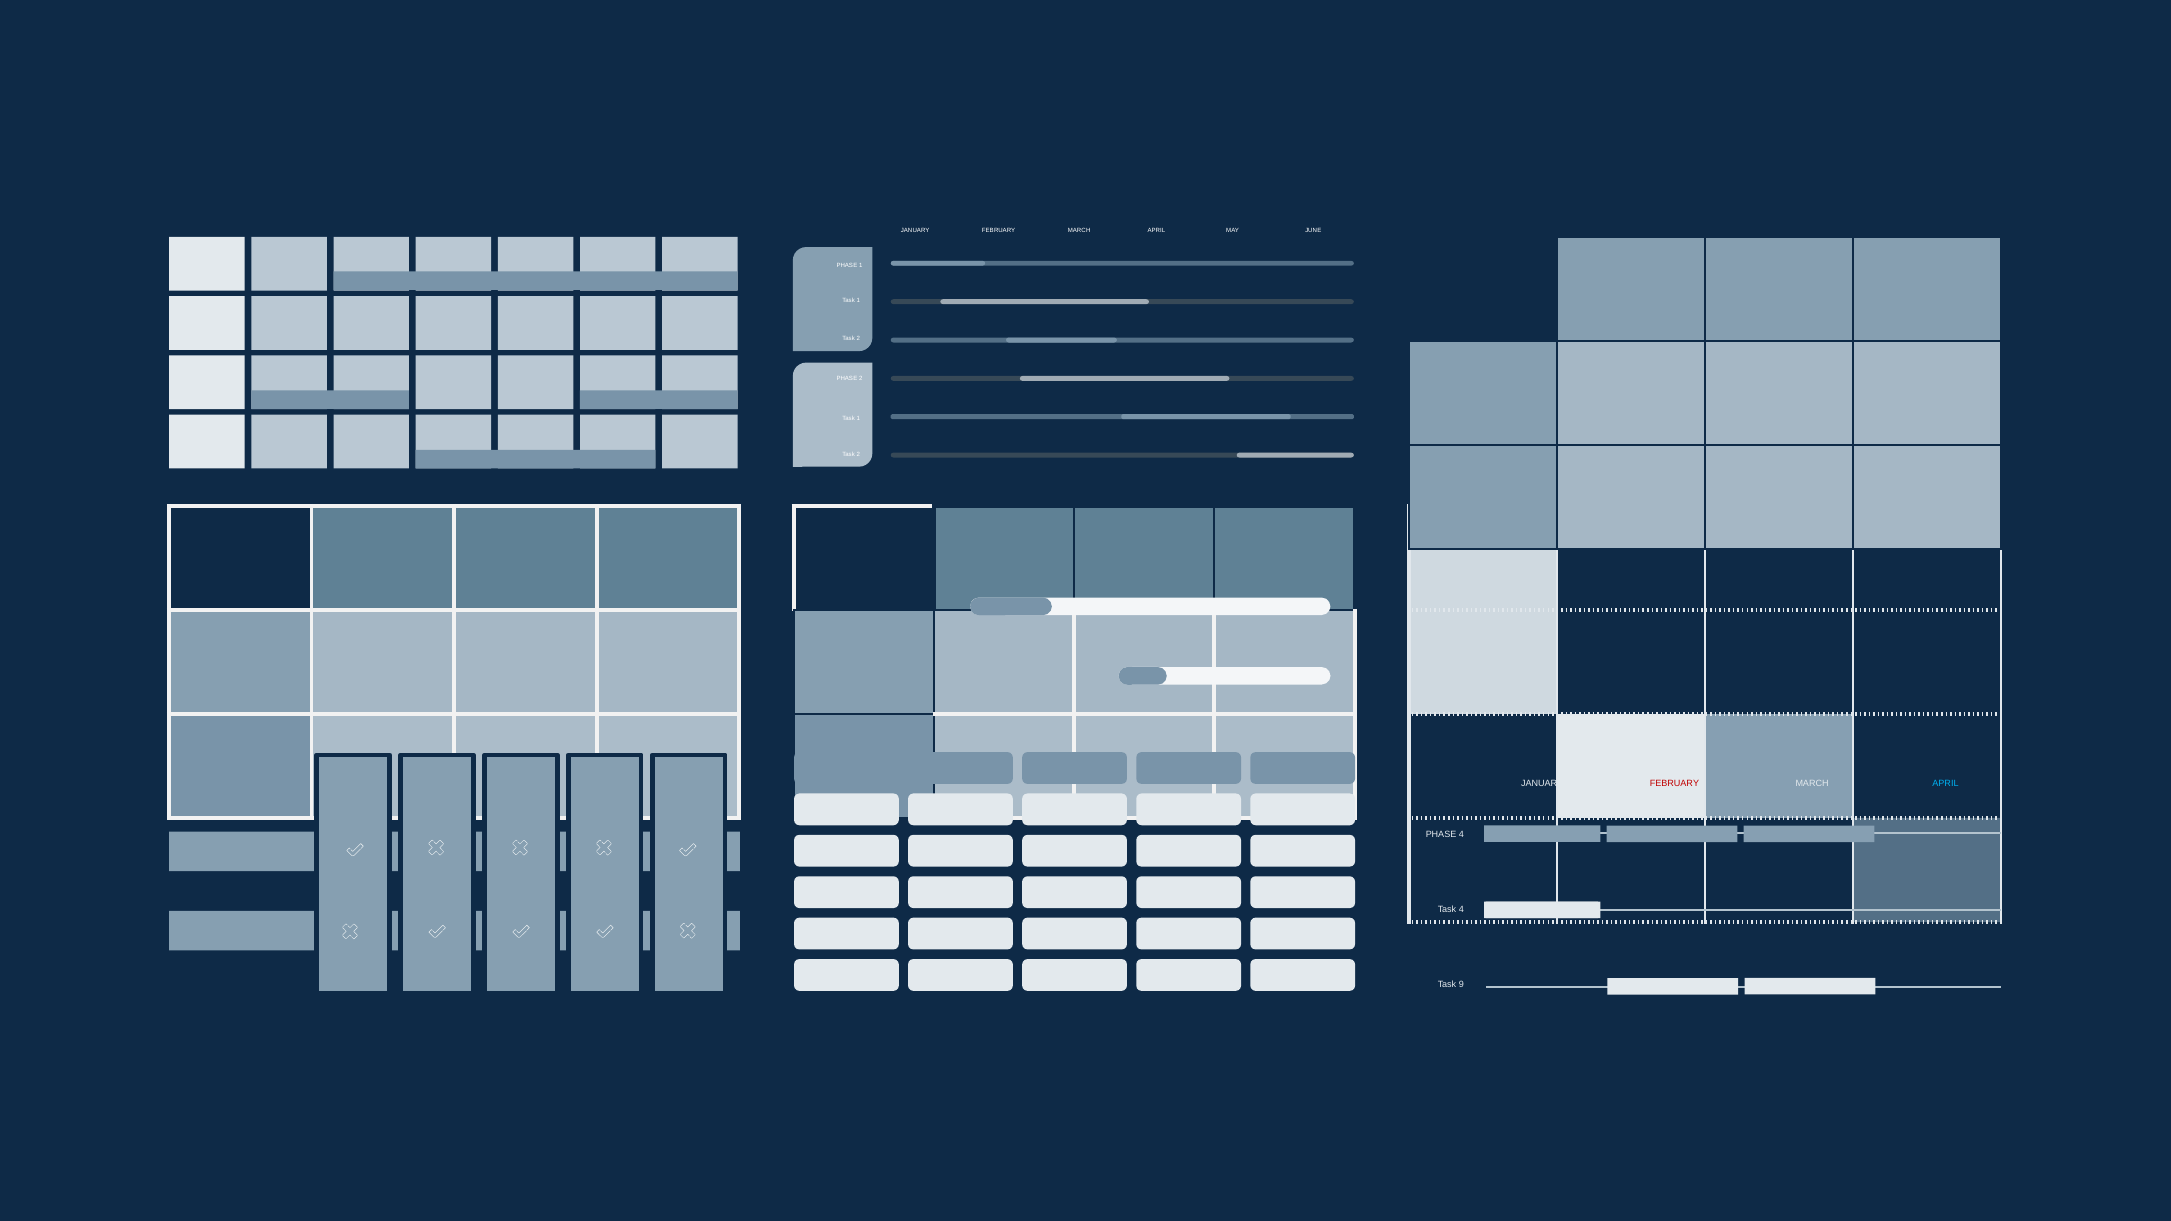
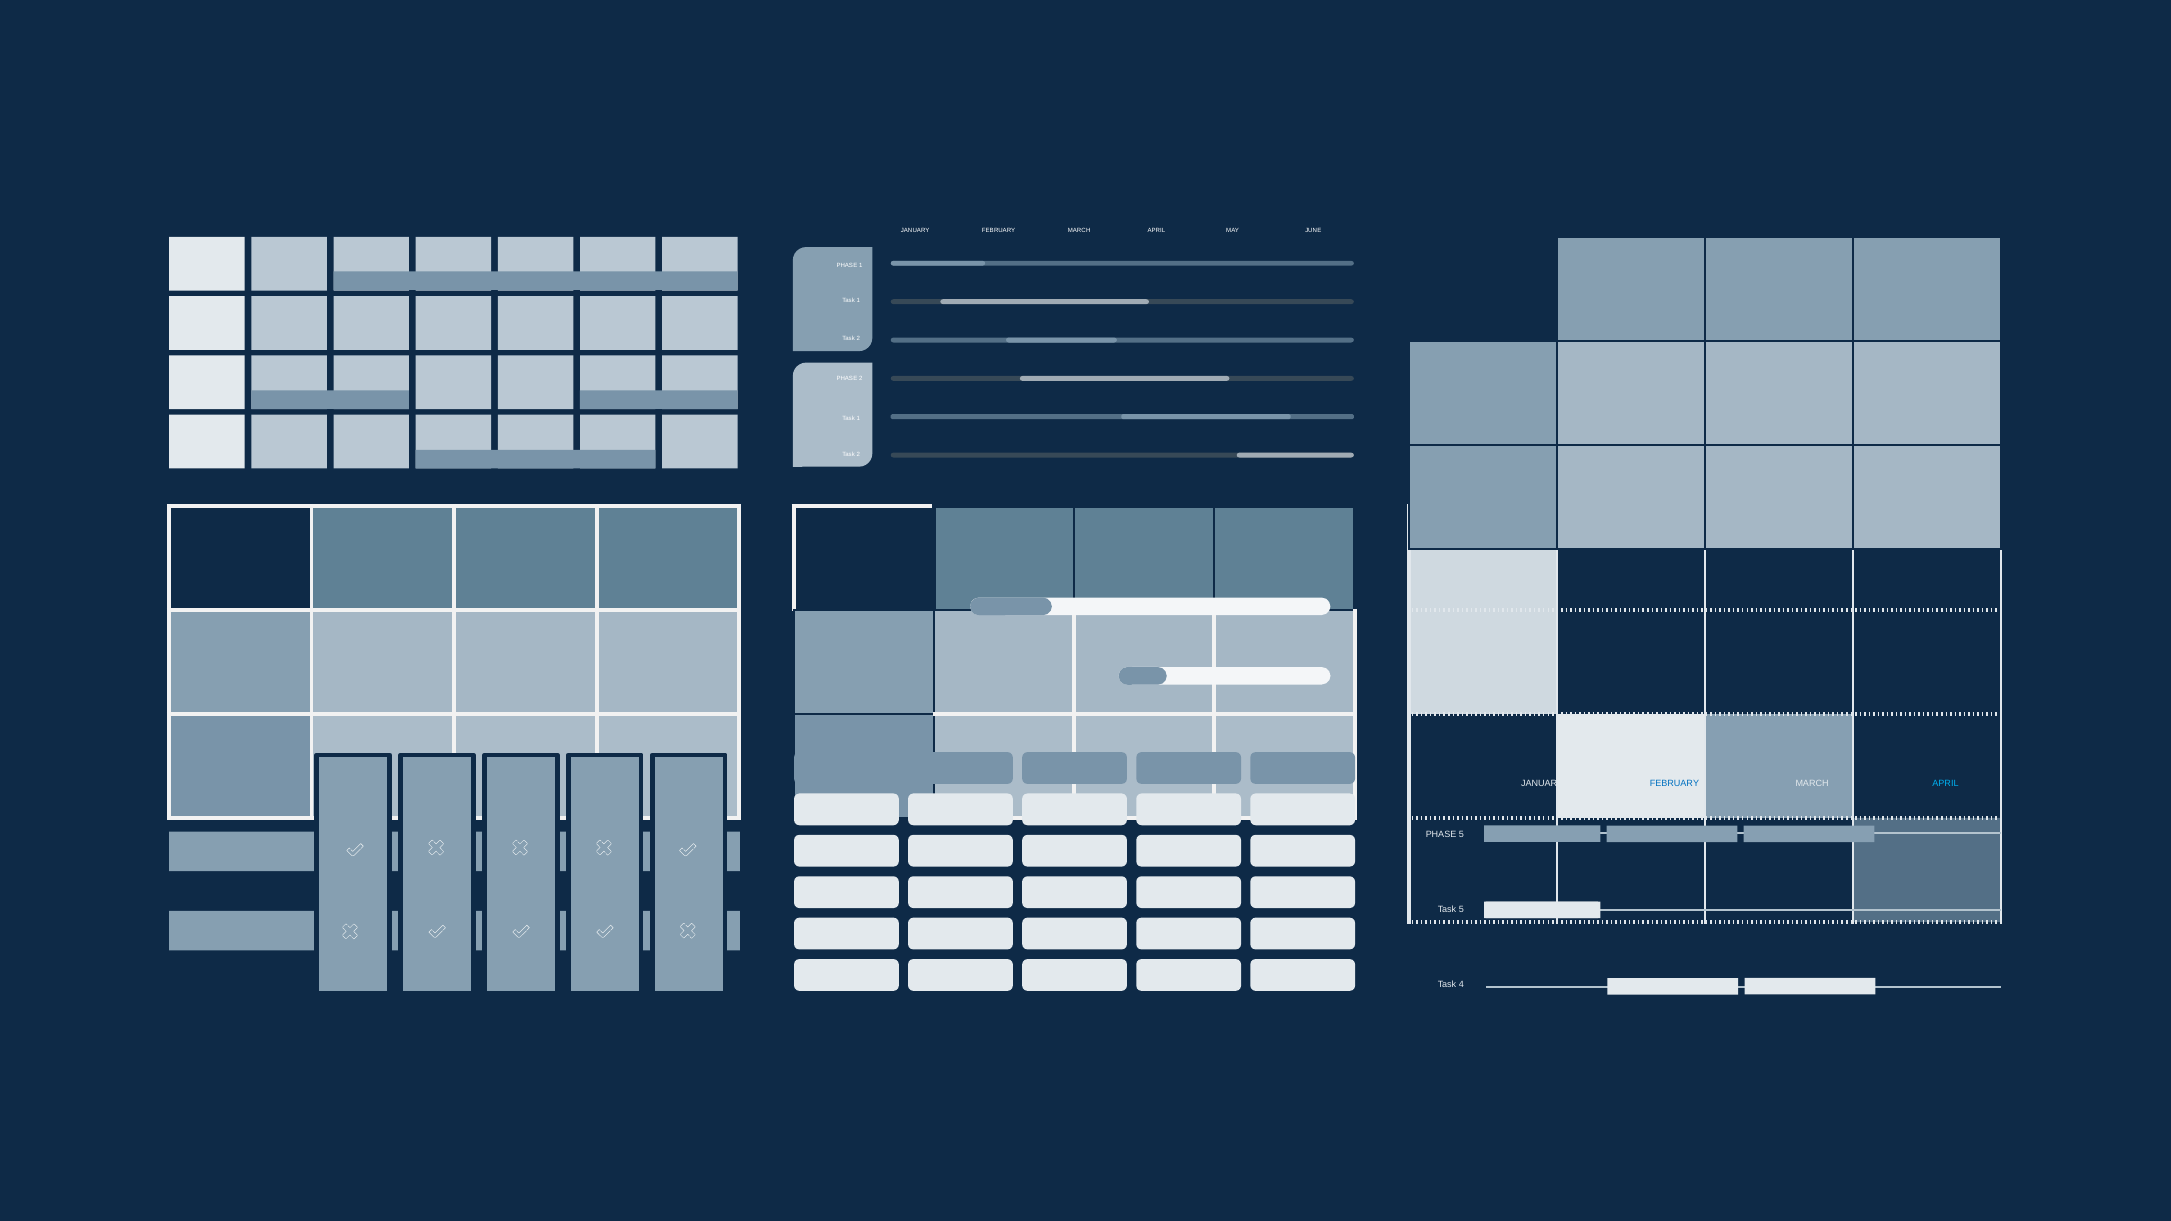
FEBRUARY colour: red -> blue (1674, 784)
PHASE 4: 4 -> 5 (1461, 834)
Task 4: 4 -> 5 (1461, 909)
9: 9 -> 4 (1461, 984)
